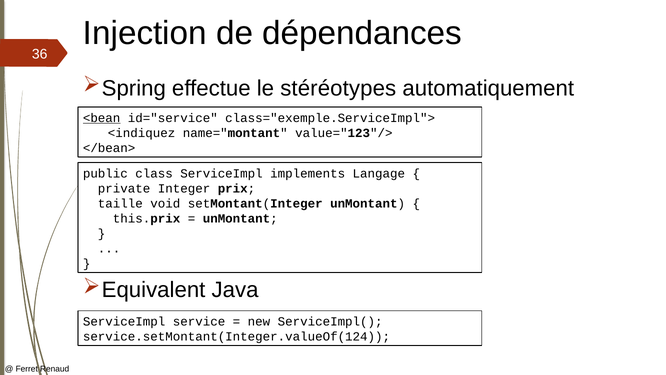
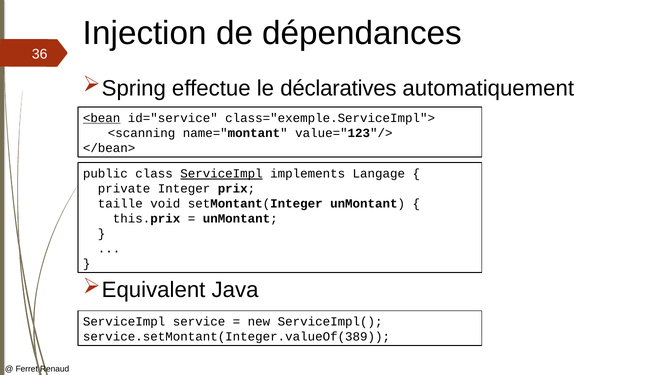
stéréotypes: stéréotypes -> déclaratives (338, 88)
<indiquez: <indiquez -> <scanning (142, 133)
ServiceImpl underline: none -> present (221, 173)
service.setMontant(Integer.valueOf(124: service.setMontant(Integer.valueOf(124 -> service.setMontant(Integer.valueOf(389 (236, 336)
